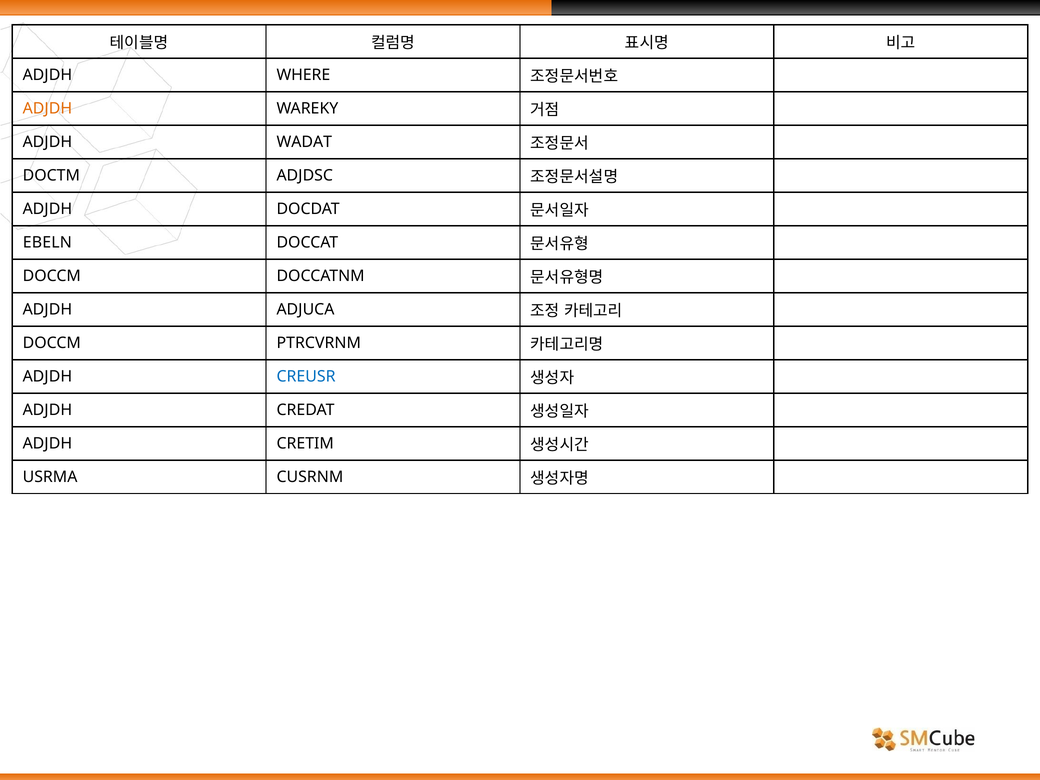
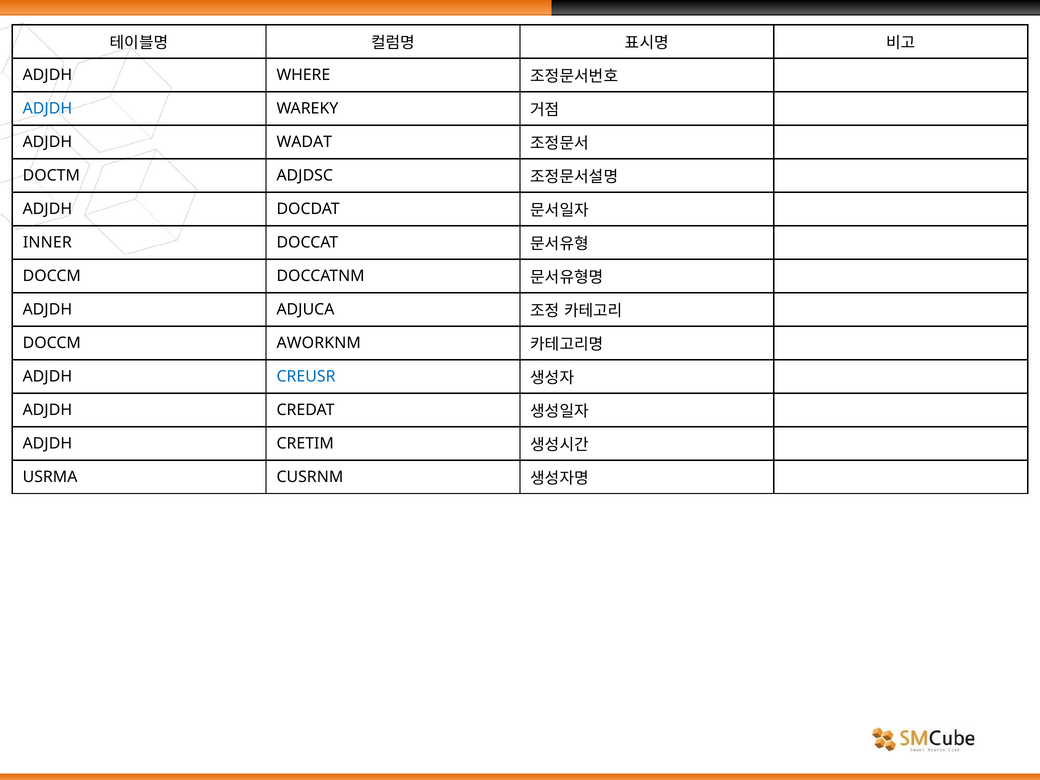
ADJDH colour: orange -> blue (47, 109)
EBELN: EBELN -> INNER (47, 243)
PTRCVRNM: PTRCVRNM -> AWORKNM (319, 343)
